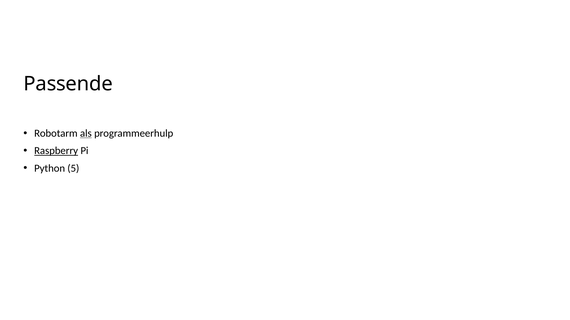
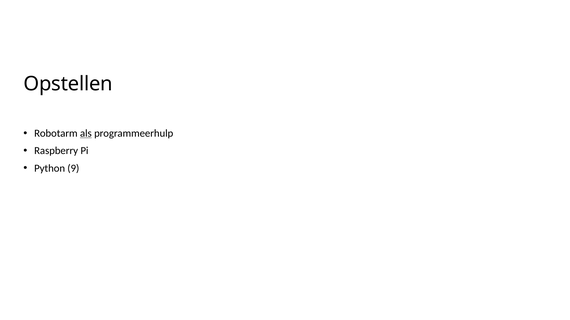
Passende: Passende -> Opstellen (68, 84)
Raspberry underline: present -> none (56, 151)
5: 5 -> 9 (73, 168)
